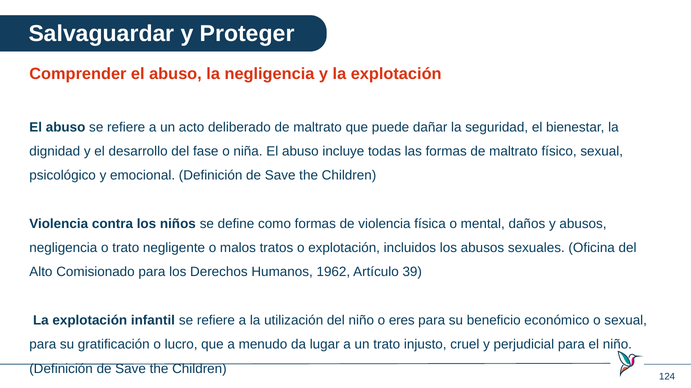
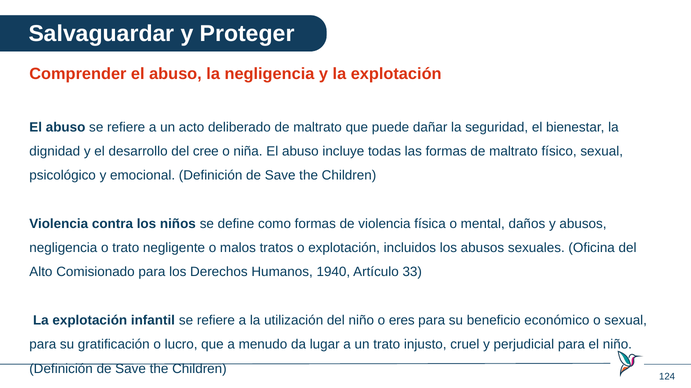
fase: fase -> cree (206, 152)
1962: 1962 -> 1940 (333, 273)
39: 39 -> 33 (412, 273)
